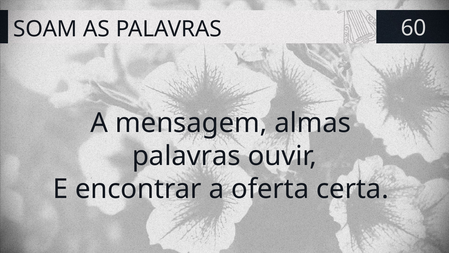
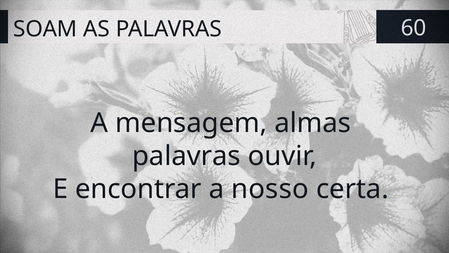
oferta: oferta -> nosso (270, 189)
